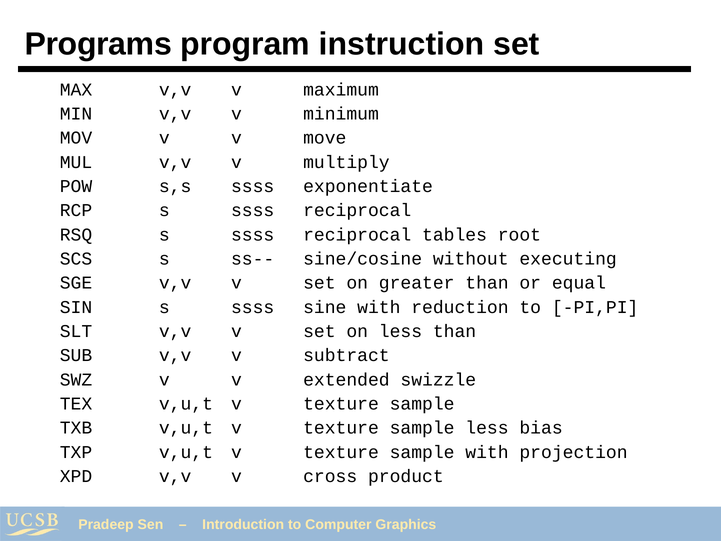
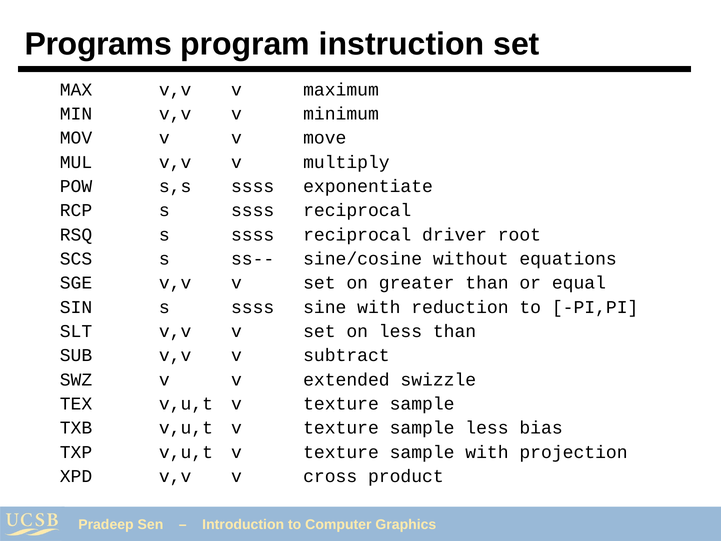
tables: tables -> driver (455, 235)
executing: executing -> equations (568, 259)
